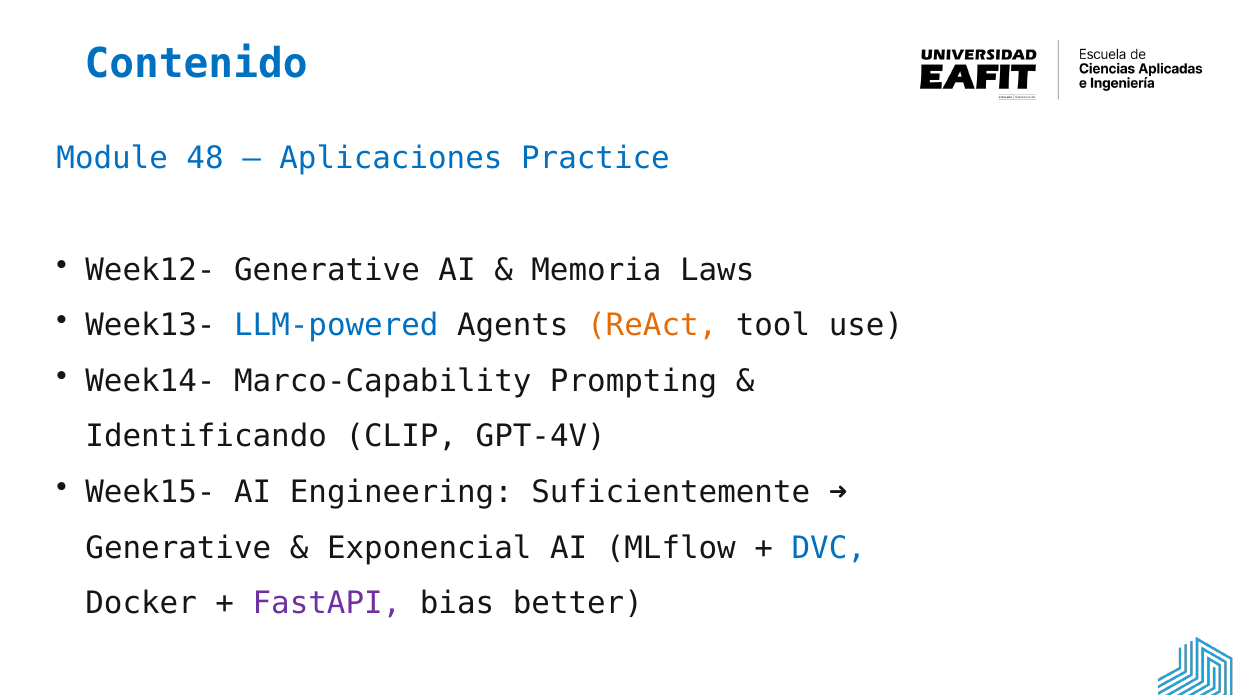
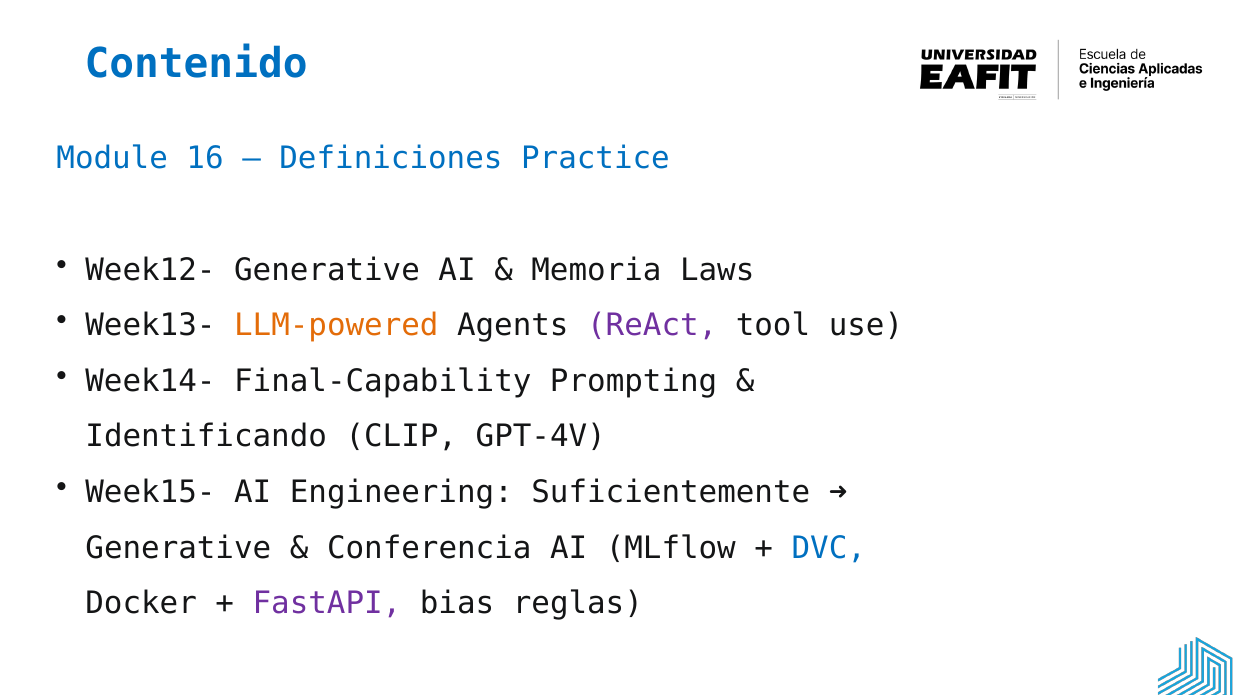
48: 48 -> 16 (205, 159)
Aplicaciones: Aplicaciones -> Definiciones (391, 159)
LLM-powered colour: blue -> orange (336, 325)
ReAct colour: orange -> purple (652, 325)
Marco-Capability: Marco-Capability -> Final-Capability (383, 381)
Exponencial: Exponencial -> Conferencia (429, 548)
better: better -> reglas (578, 603)
